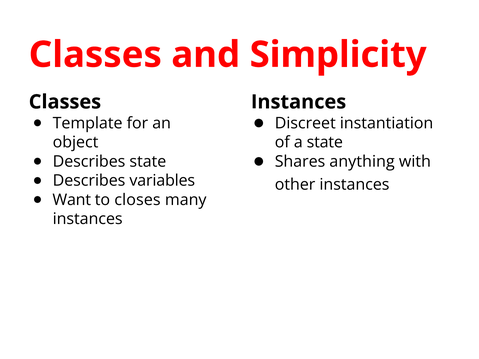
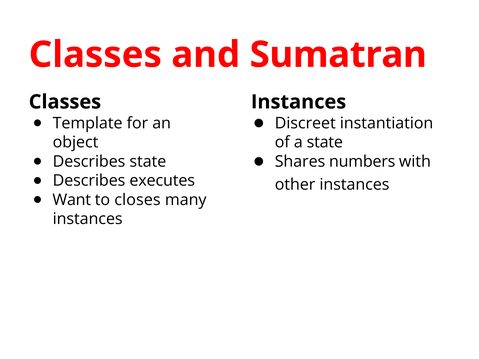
Simplicity: Simplicity -> Sumatran (338, 55)
anything: anything -> numbers (362, 162)
variables: variables -> executes (162, 181)
